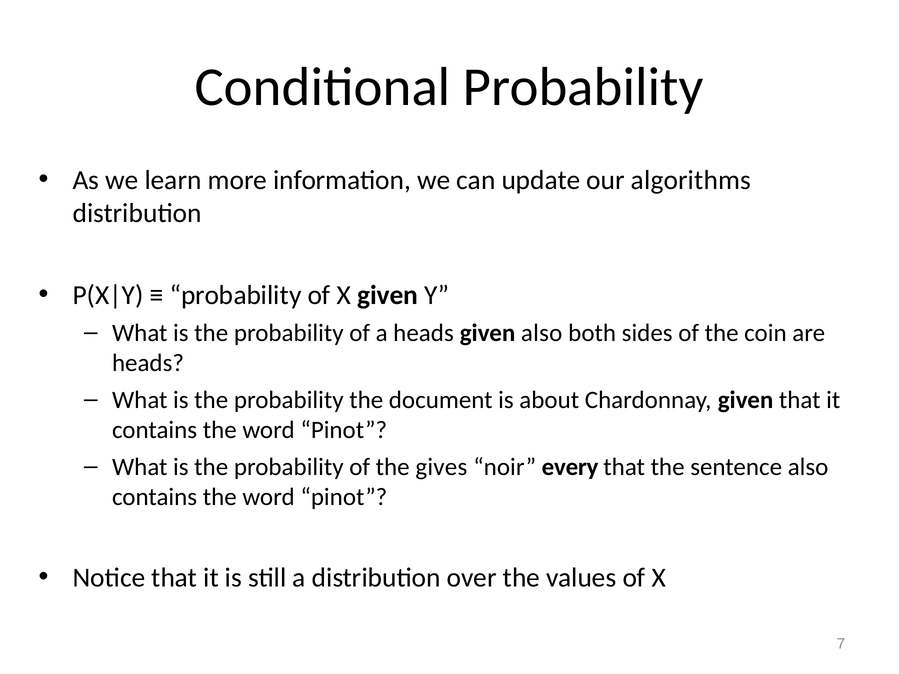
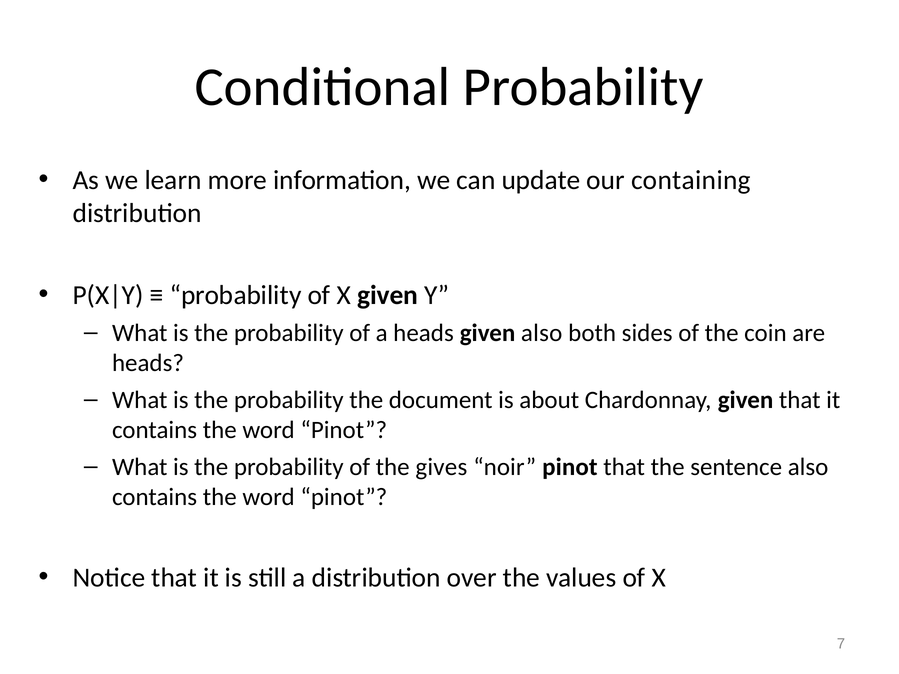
algorithms: algorithms -> containing (691, 180)
noir every: every -> pinot (570, 467)
